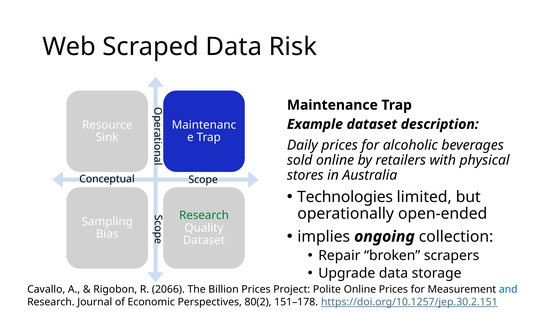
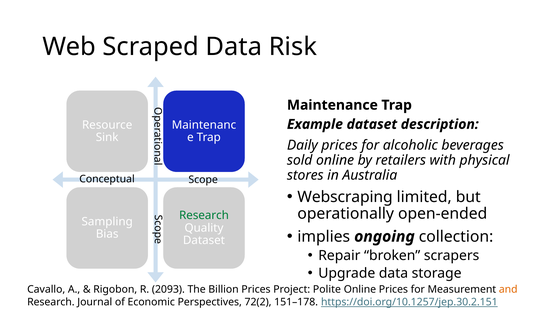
Technologies: Technologies -> Webscraping (345, 197)
2066: 2066 -> 2093 (168, 290)
and colour: blue -> orange (508, 290)
80(2: 80(2 -> 72(2 (258, 302)
